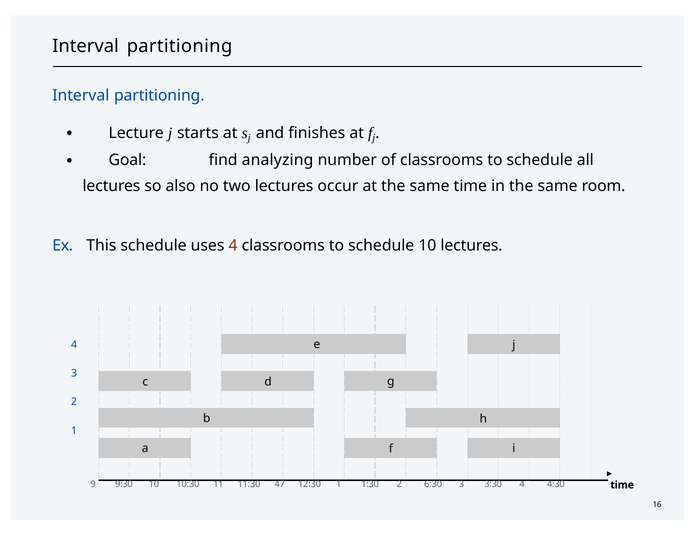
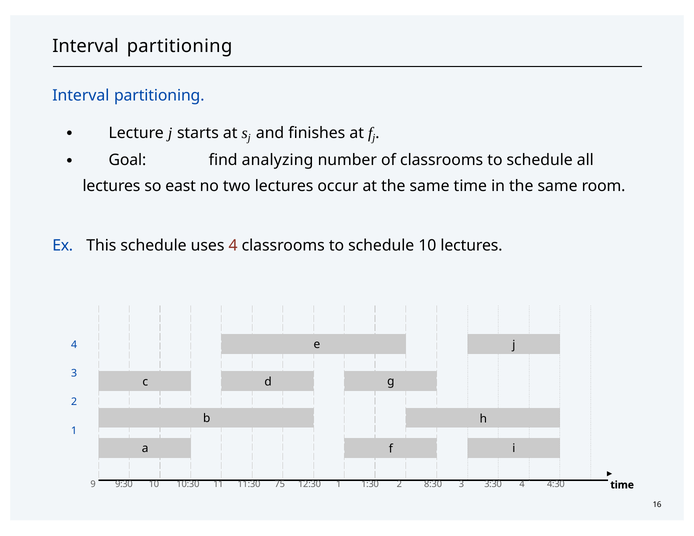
also: also -> east (181, 186)
47: 47 -> 75 (280, 485)
6:30: 6:30 -> 8:30 (433, 485)
